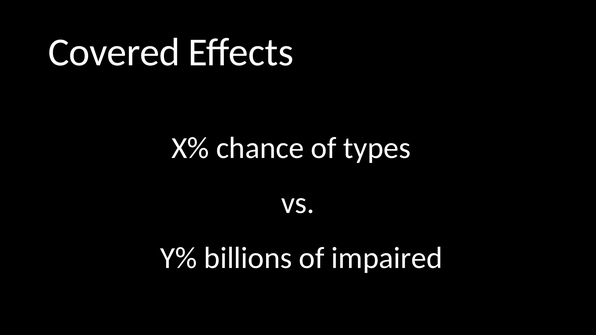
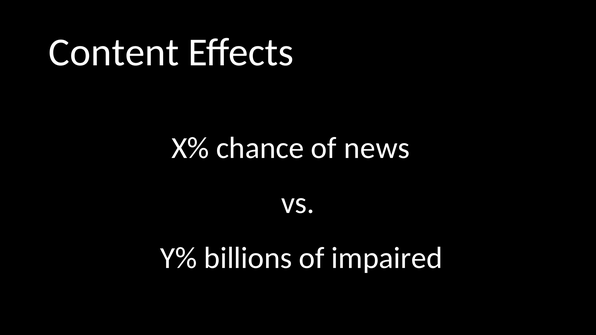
Covered: Covered -> Content (114, 52)
types: types -> news (377, 148)
